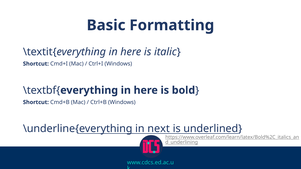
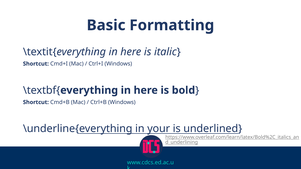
next: next -> your (159, 129)
